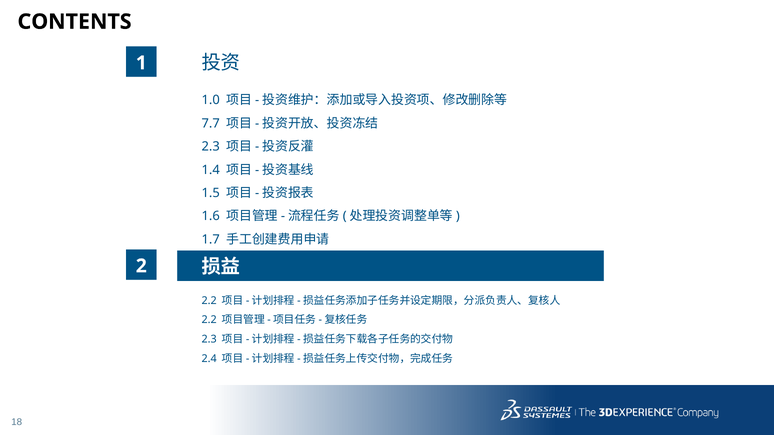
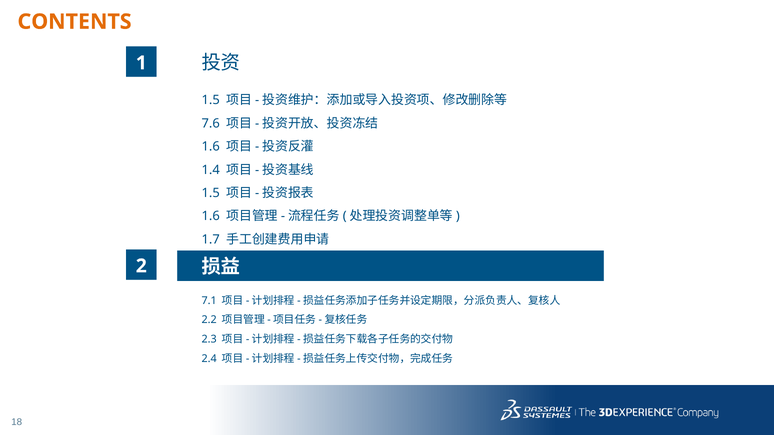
CONTENTS colour: black -> orange (75, 22)
1.0: 1.0 -> 1.5 (211, 100)
7.7: 7.7 -> 7.6 (211, 124)
2.3: 2.3 -> 1.6 (211, 147)
2.2: 2.2 -> 7.1 (209, 301)
